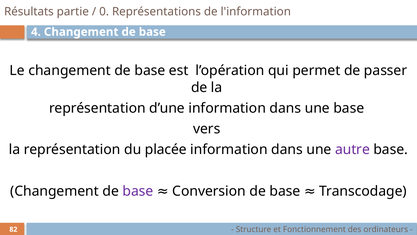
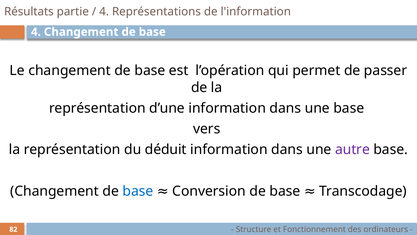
0: 0 -> 4 (104, 12)
placée: placée -> déduit (166, 149)
base colour: purple -> blue (138, 191)
